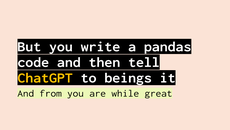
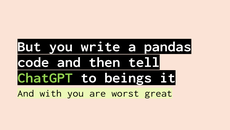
ChatGPT colour: yellow -> light green (45, 77)
from: from -> with (51, 93)
while: while -> worst (125, 93)
